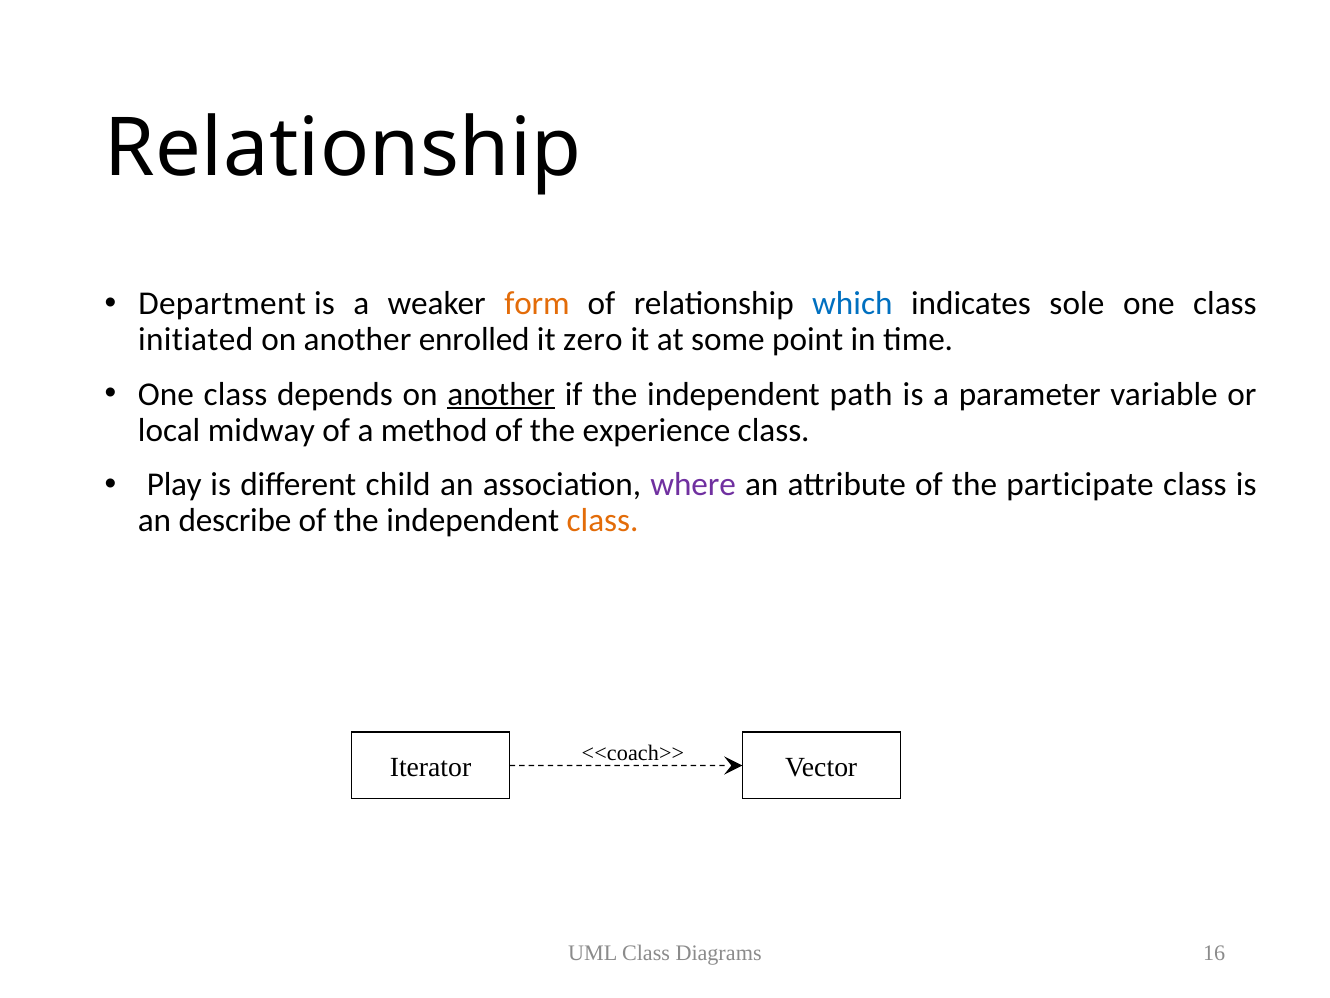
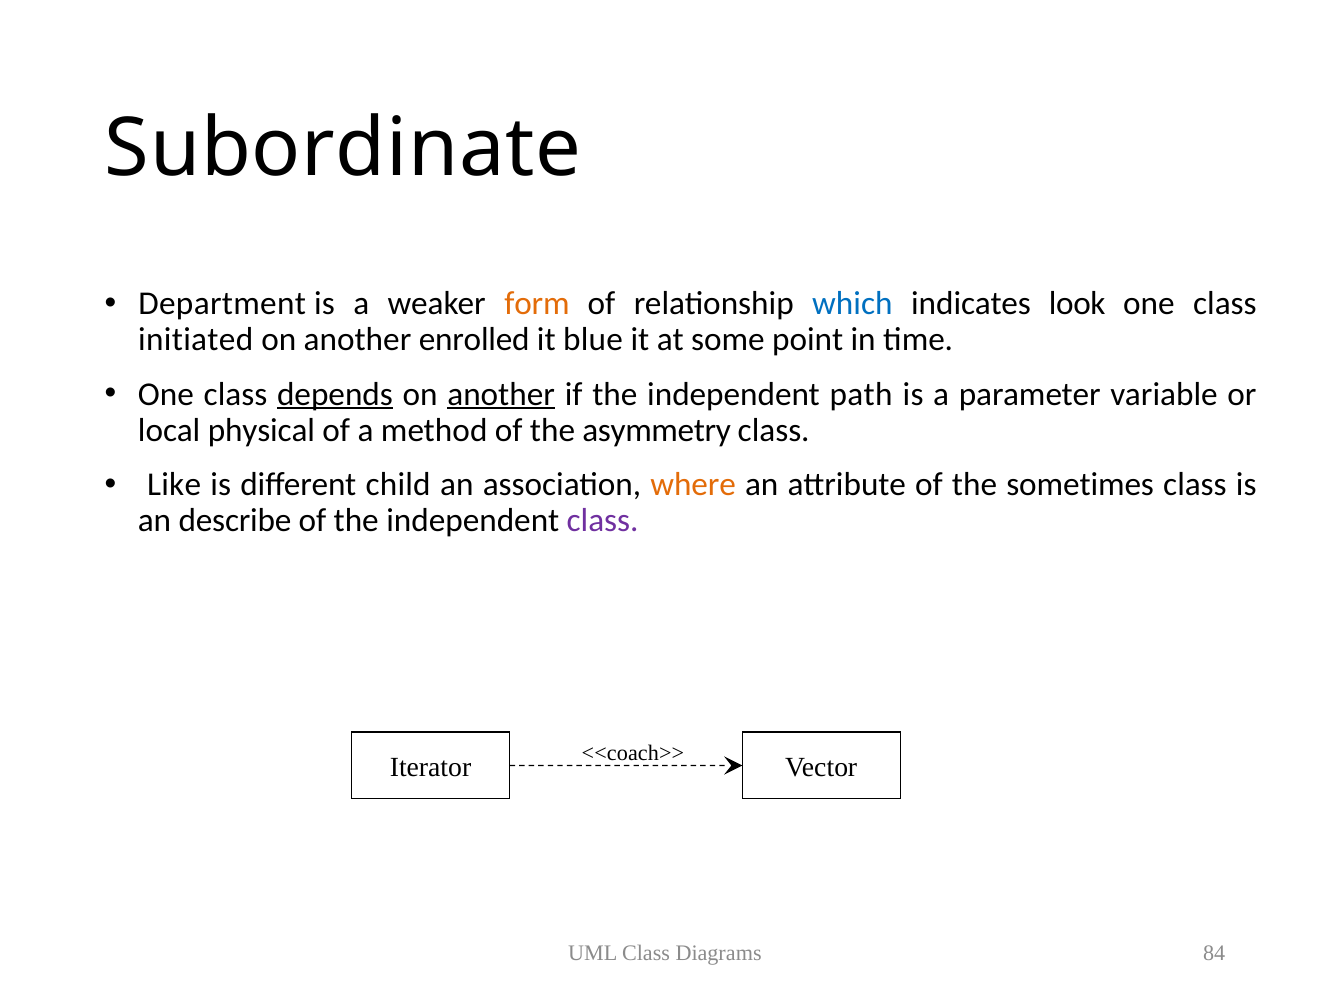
Relationship: Relationship -> Subordinate (343, 149)
sole: sole -> look (1077, 304)
zero: zero -> blue (593, 339)
depends underline: none -> present (335, 394)
midway: midway -> physical (261, 430)
experience: experience -> asymmetry (657, 430)
Play: Play -> Like (174, 484)
where colour: purple -> orange (693, 484)
participate: participate -> sometimes (1080, 484)
class colour: orange -> purple (603, 520)
16: 16 -> 84 (1214, 953)
